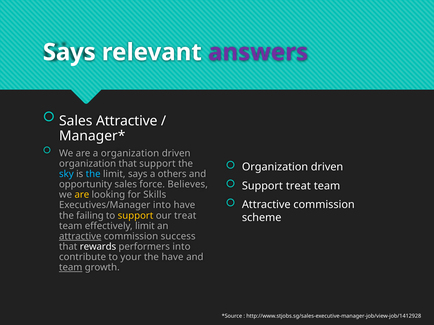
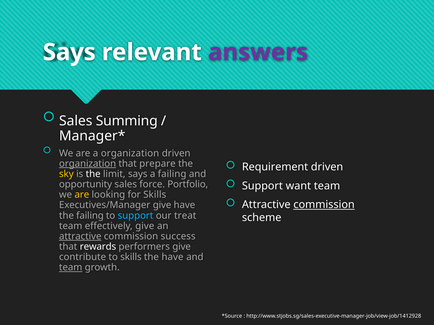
Sales Attractive: Attractive -> Summing (127, 121)
organization underline: none -> present (88, 164)
that support: support -> prepare (157, 164)
Organization: Organization -> Requirement (275, 167)
sky colour: light blue -> yellow (66, 174)
the colour: light blue -> white (93, 174)
a others: others -> failing (172, 174)
Support treat: treat -> want (298, 186)
Believes: Believes -> Portfolio (188, 185)
commission underline: none -> present (324, 205)
Executives/Manager into: into -> give (162, 205)
support colour: yellow -> light blue (136, 216)
effectively limit: limit -> give (145, 226)
performers into: into -> give (182, 247)
to your: your -> skills (131, 257)
